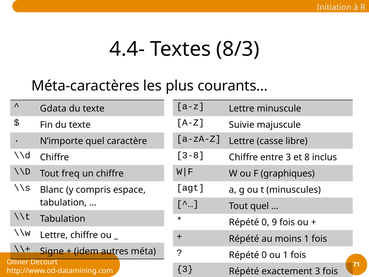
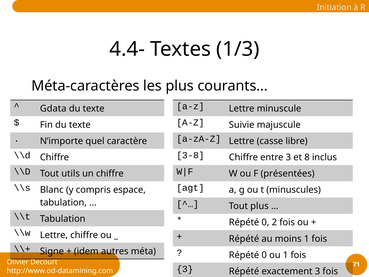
8/3: 8/3 -> 1/3 (238, 49)
freq: freq -> utils (71, 173)
graphiques: graphiques -> présentées (288, 173)
Tout quel: quel -> plus (259, 206)
9: 9 -> 2 (274, 222)
